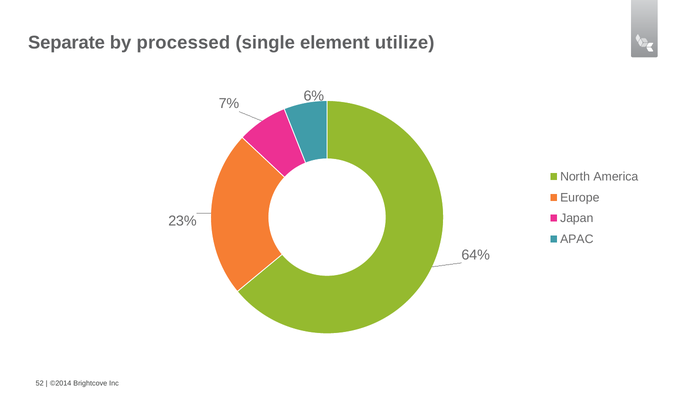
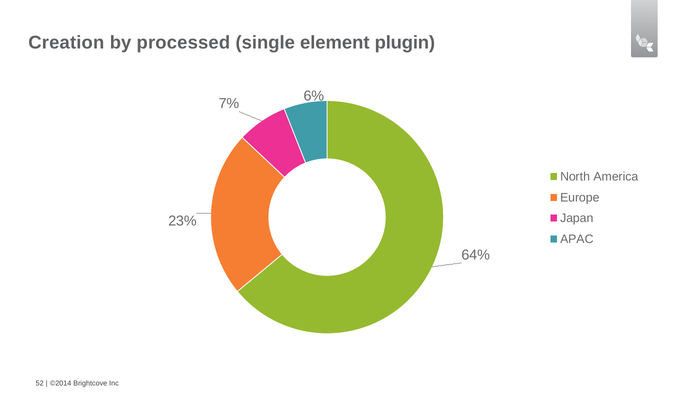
Separate: Separate -> Creation (66, 43)
utilize: utilize -> plugin (405, 43)
